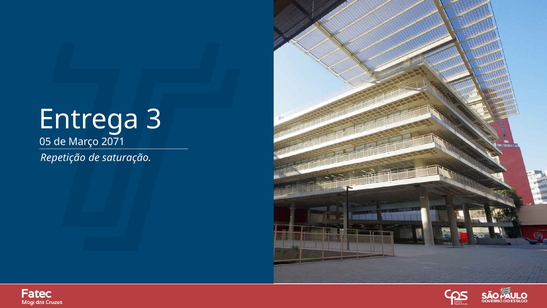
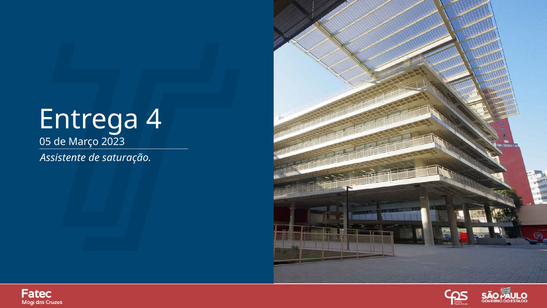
3: 3 -> 4 (154, 119)
2071: 2071 -> 2023 (113, 142)
Repetição: Repetição -> Assistente (63, 158)
